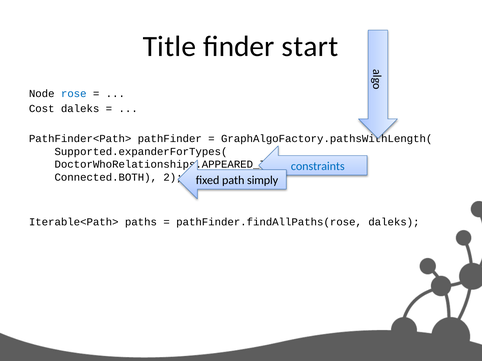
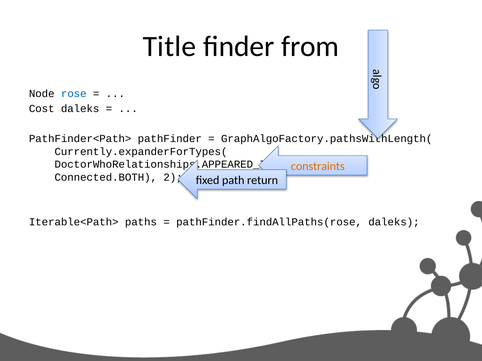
start: start -> from (310, 47)
Supported.expanderForTypes(: Supported.expanderForTypes( -> Currently.expanderForTypes( (141, 152)
constraints colour: blue -> orange (318, 166)
simply: simply -> return (263, 180)
